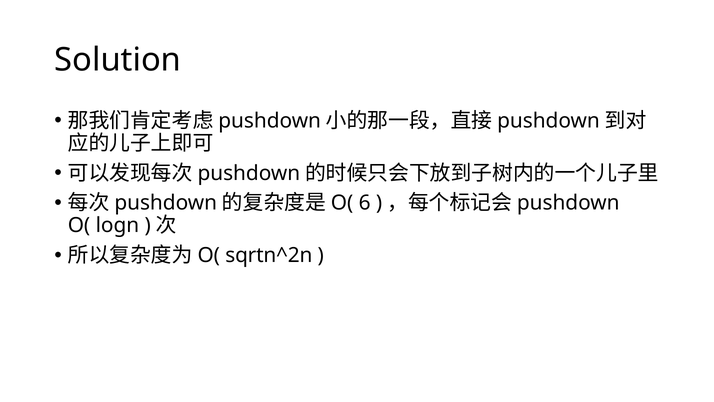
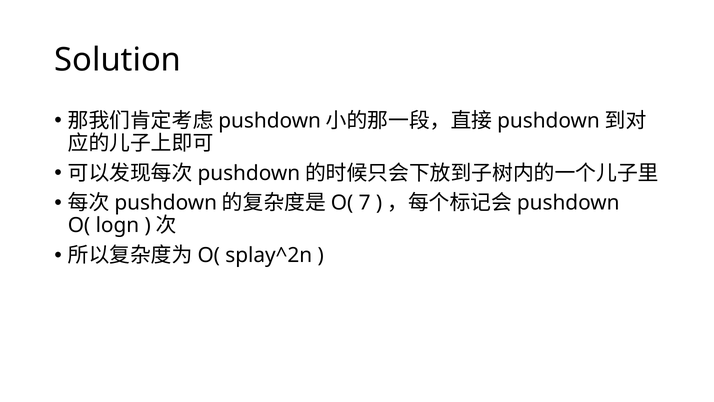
6: 6 -> 7 (365, 203)
sqrtn^2n: sqrtn^2n -> splay^2n (269, 255)
